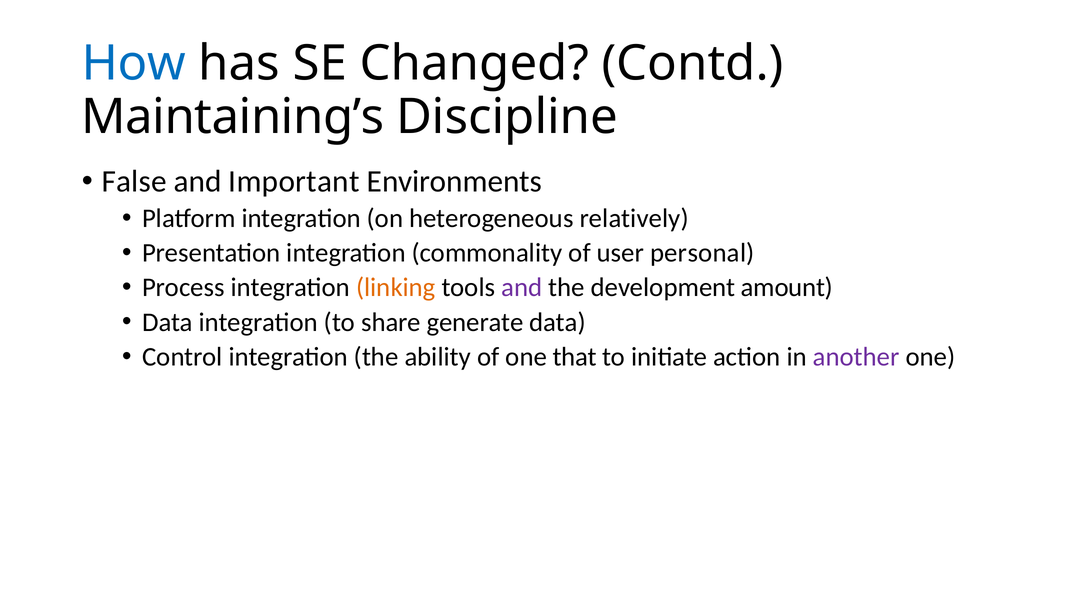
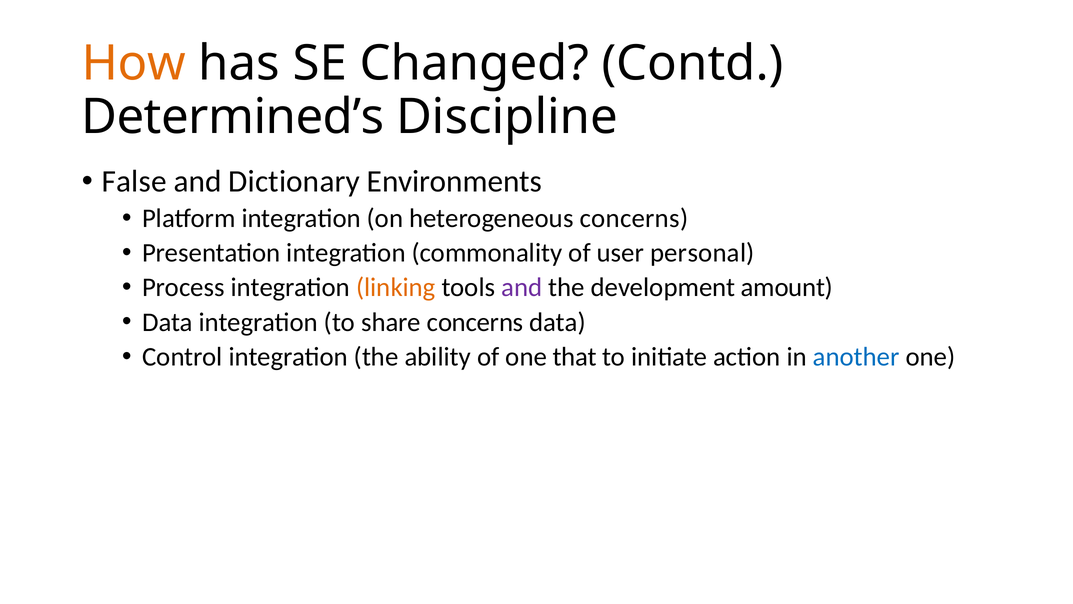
How colour: blue -> orange (134, 64)
Maintaining’s: Maintaining’s -> Determined’s (233, 117)
Important: Important -> Dictionary (294, 181)
heterogeneous relatively: relatively -> concerns (634, 218)
share generate: generate -> concerns (475, 322)
another colour: purple -> blue (856, 356)
